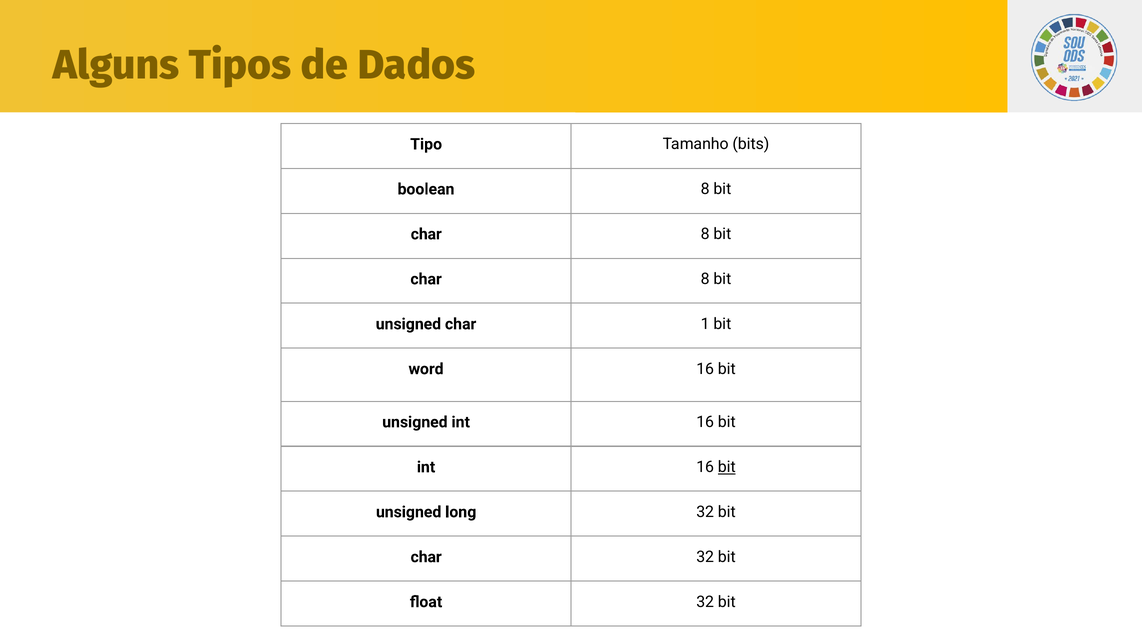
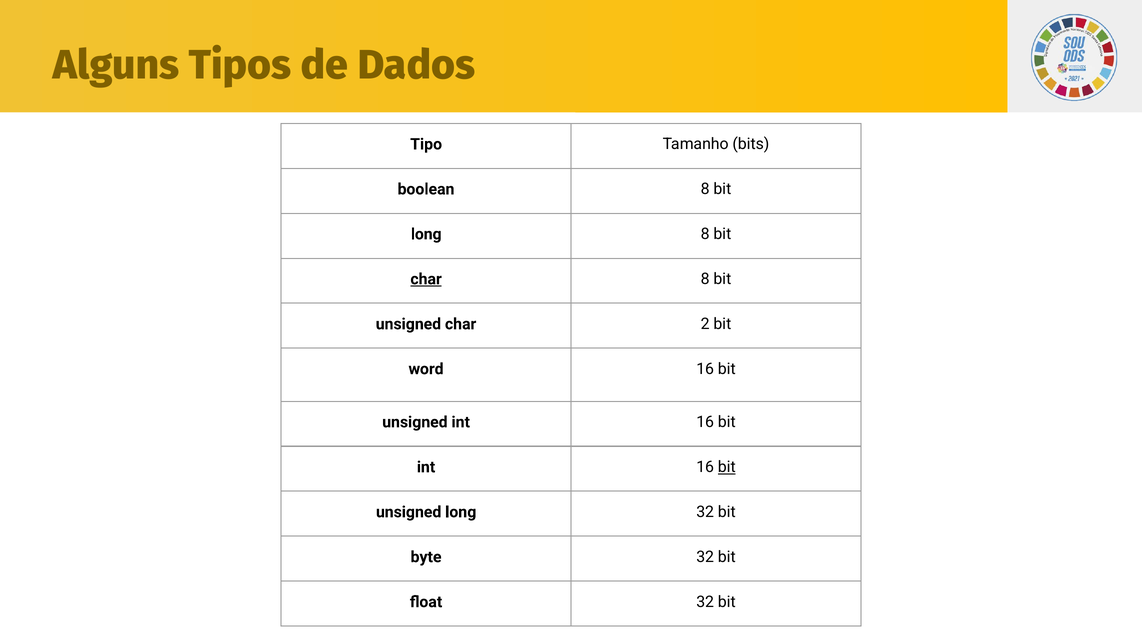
char: char -> long (426, 234)
char underline: none -> present (426, 279)
1: 1 -> 2 (705, 324)
char: char -> byte (426, 556)
